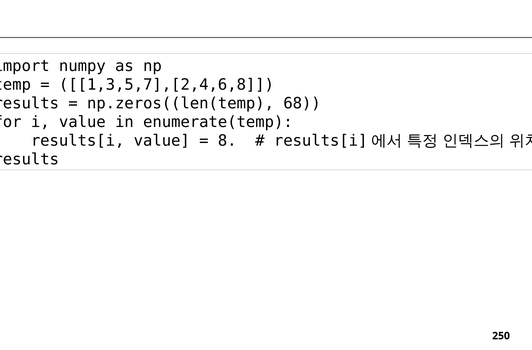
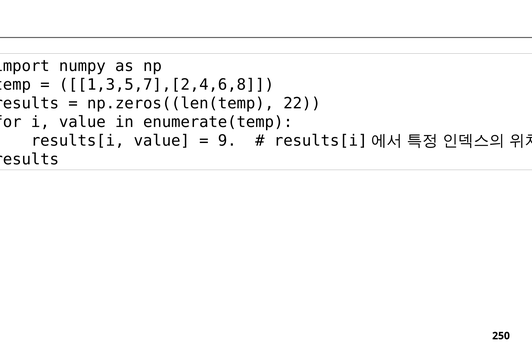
68: 68 -> 22 (302, 103)
8: 8 -> 9 (227, 141)
